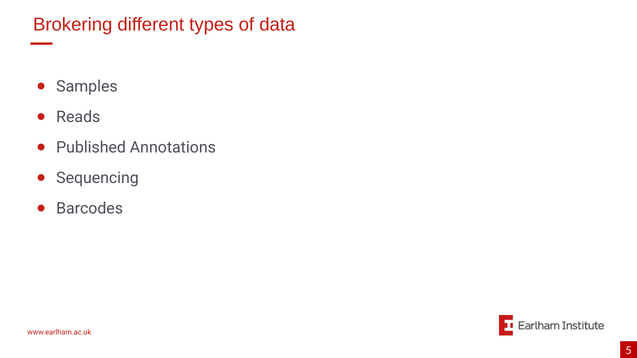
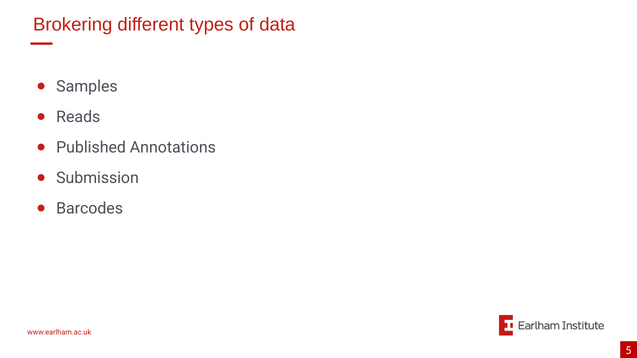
Sequencing: Sequencing -> Submission (98, 178)
